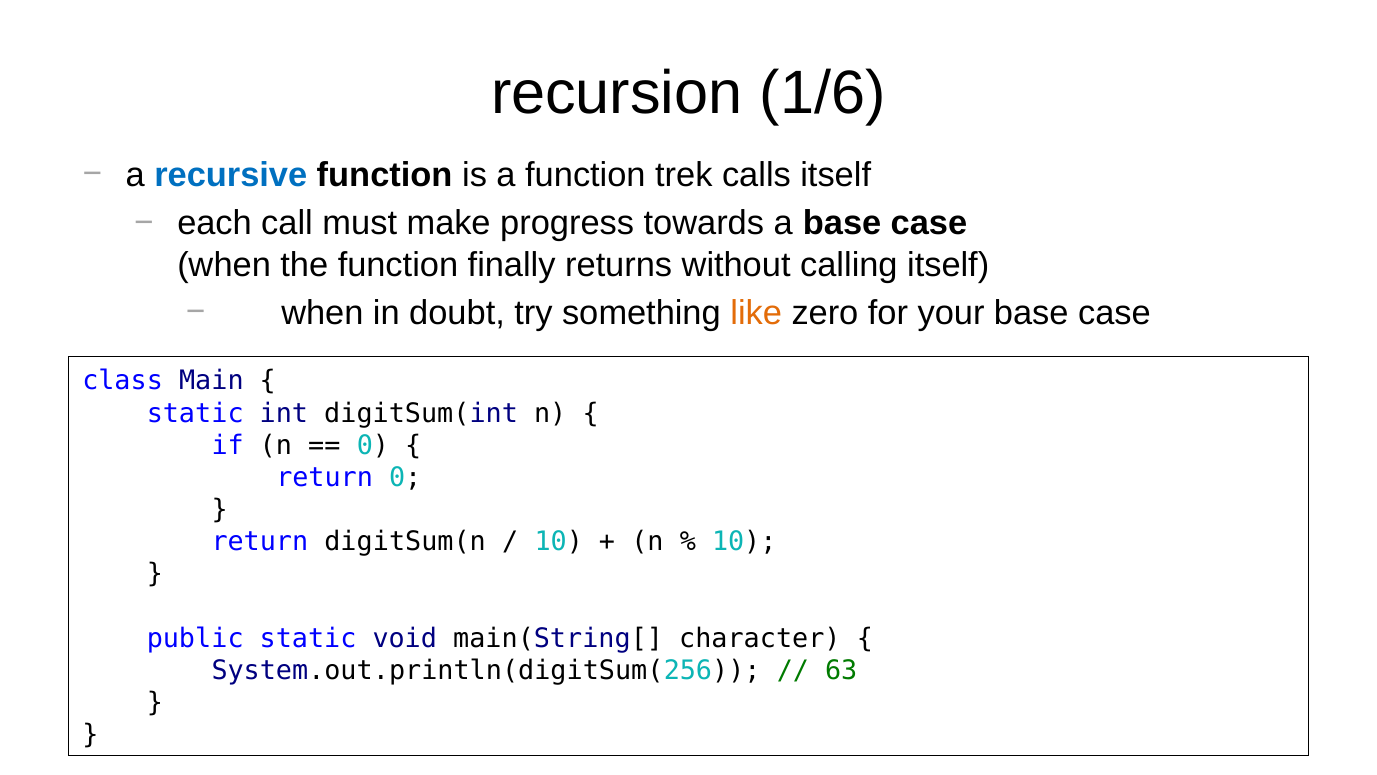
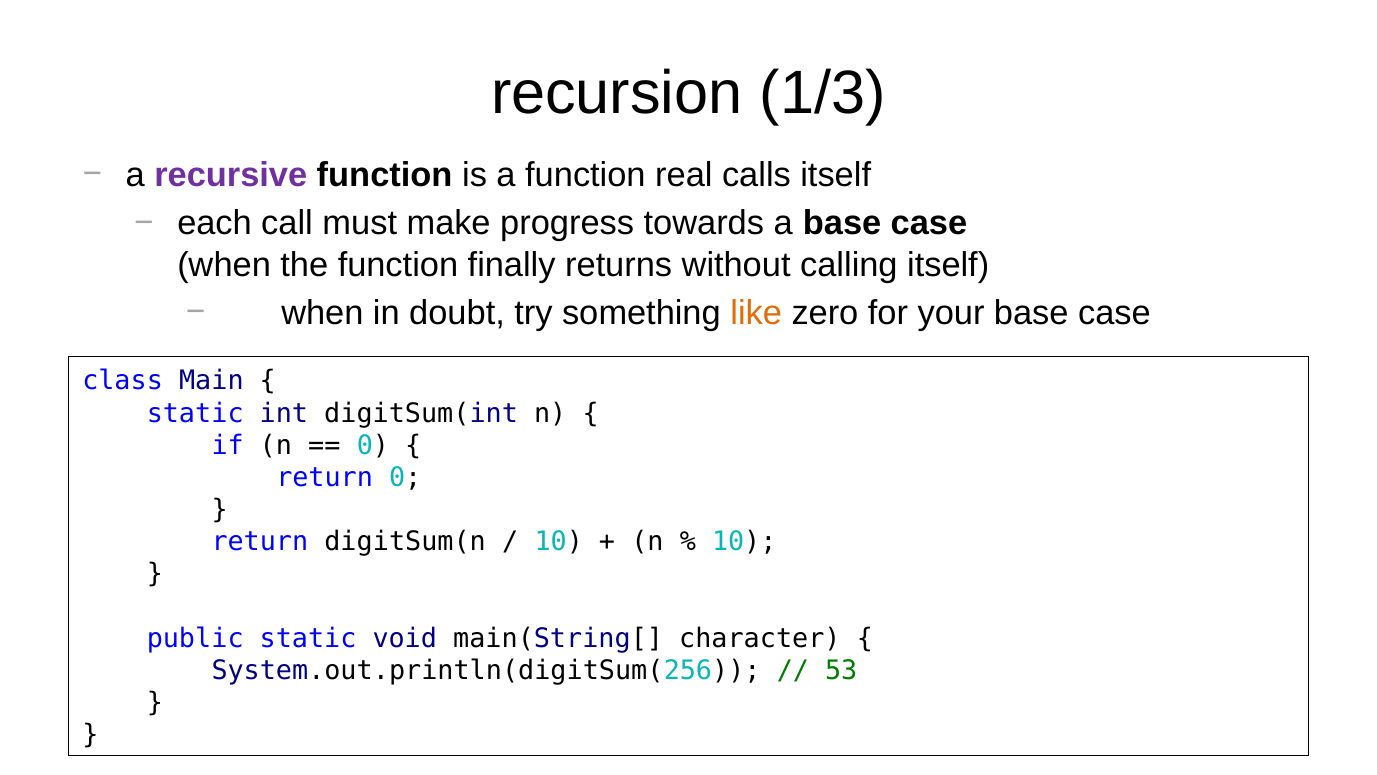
1/6: 1/6 -> 1/3 (823, 93)
recursive colour: blue -> purple (231, 175)
trek: trek -> real (684, 175)
63: 63 -> 53 (841, 670)
